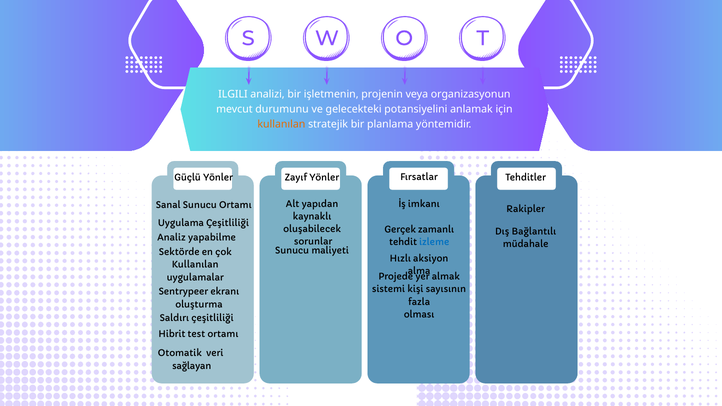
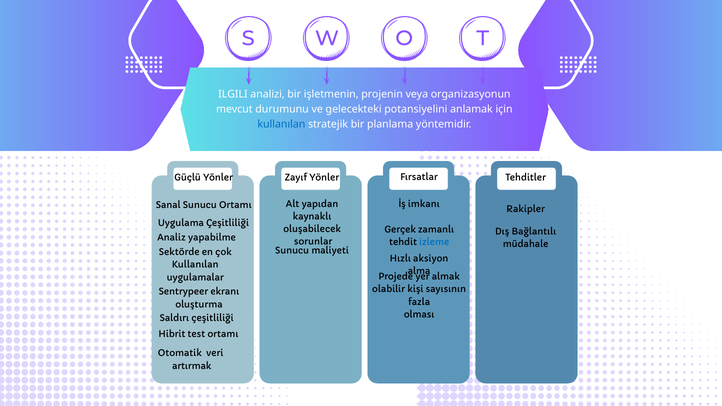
kullanılan colour: orange -> blue (281, 124)
sistemi: sistemi -> olabilir (389, 290)
sağlayan: sağlayan -> artırmak (192, 366)
